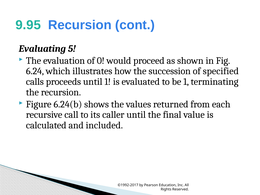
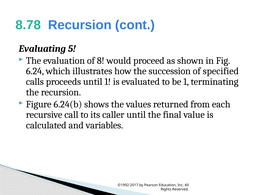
9.95: 9.95 -> 8.78 (28, 25)
0: 0 -> 8 (101, 61)
included: included -> variables (104, 125)
